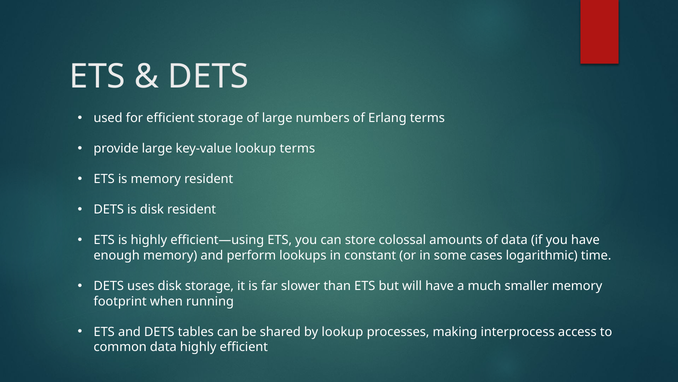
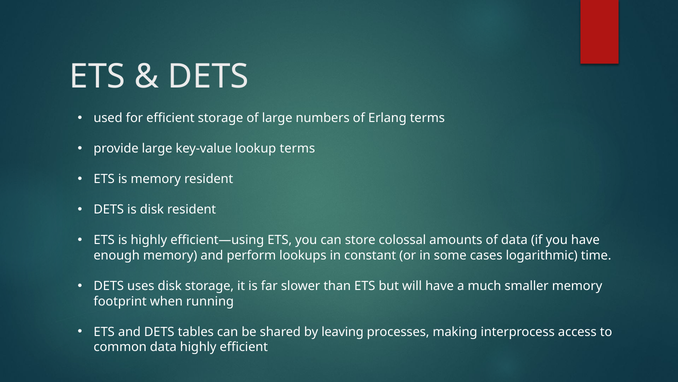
by lookup: lookup -> leaving (343, 331)
